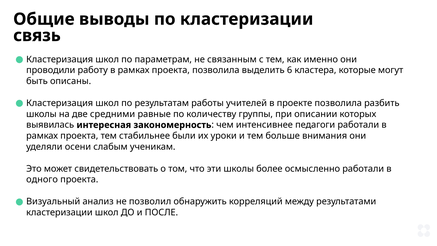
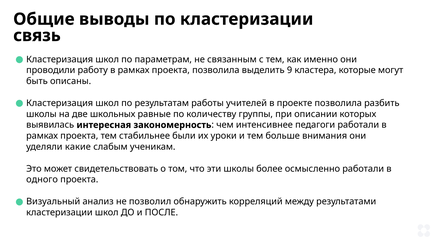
6: 6 -> 9 (290, 70)
средними: средними -> школьных (113, 114)
осени: осени -> какие (78, 147)
